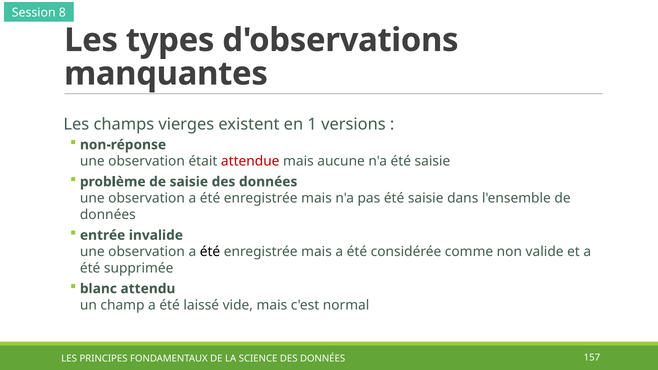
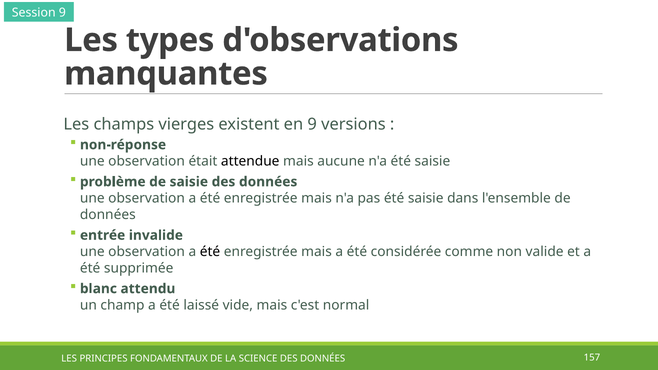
Session 8: 8 -> 9 (62, 13)
en 1: 1 -> 9 (312, 124)
attendue colour: red -> black (250, 161)
